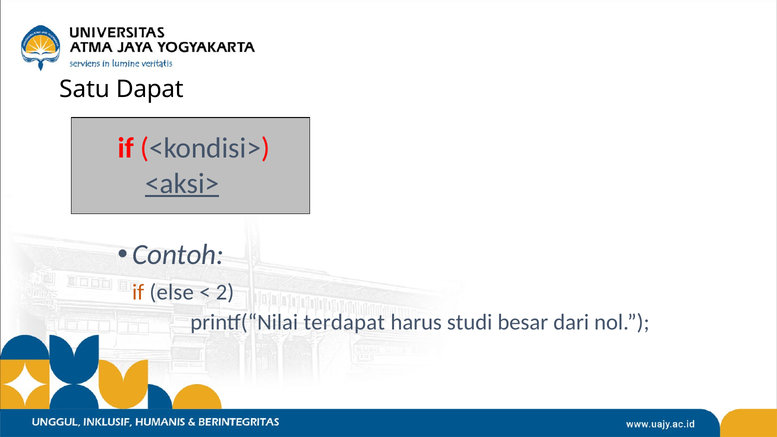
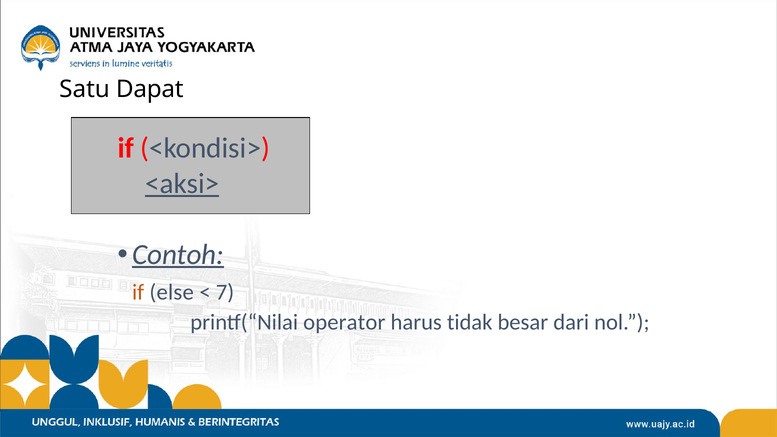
Contoh underline: none -> present (178, 254)
2: 2 -> 7 (225, 292)
terdapat: terdapat -> operator (344, 322)
studi: studi -> tidak (470, 322)
